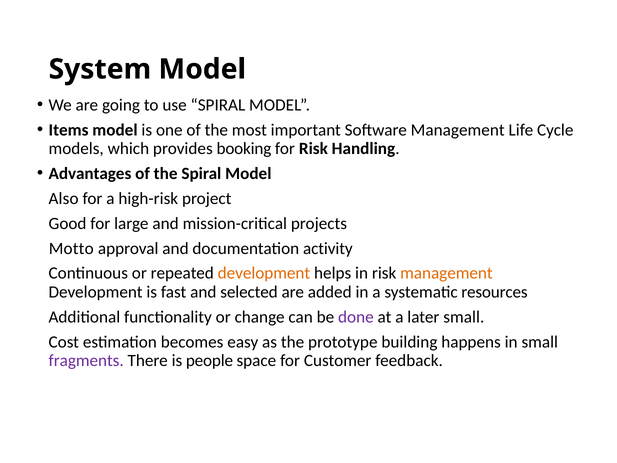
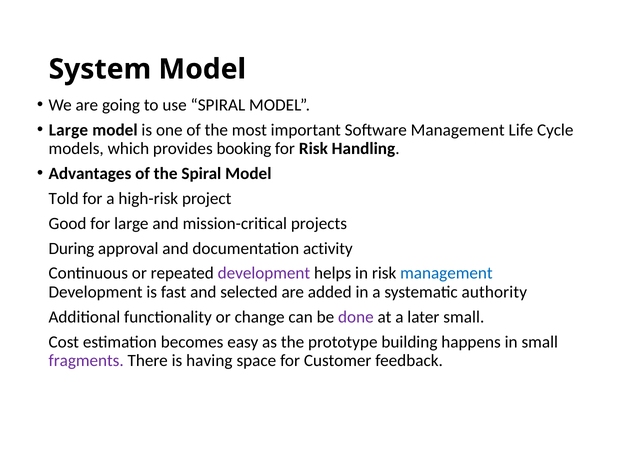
Items: Items -> Large (68, 130)
Also: Also -> Told (64, 198)
Motto: Motto -> During (71, 248)
development colour: orange -> purple (264, 273)
management colour: orange -> blue (446, 273)
resources: resources -> authority (494, 292)
people: people -> having (209, 360)
